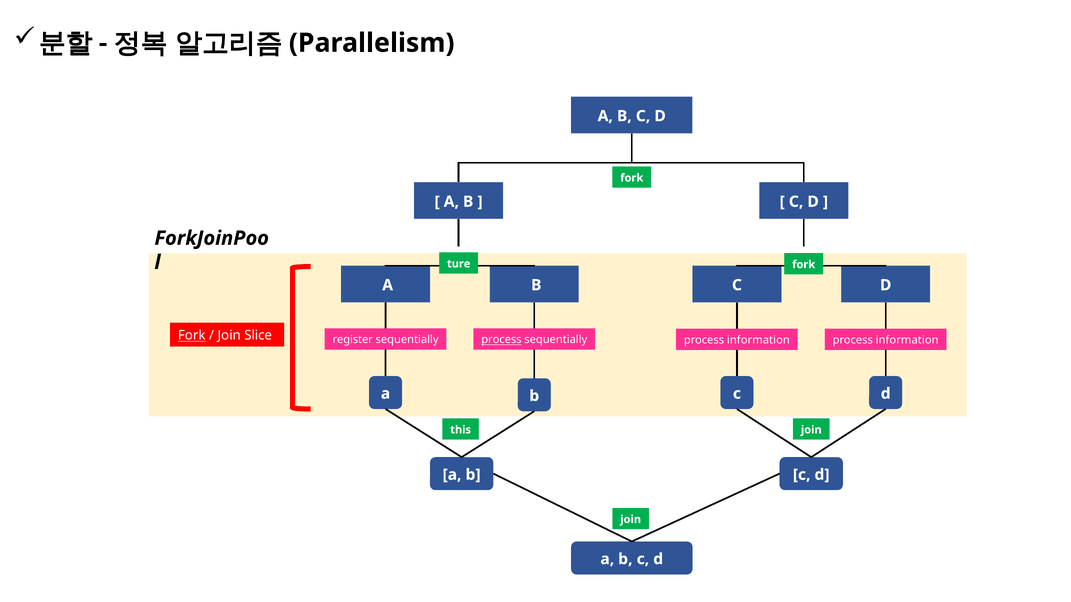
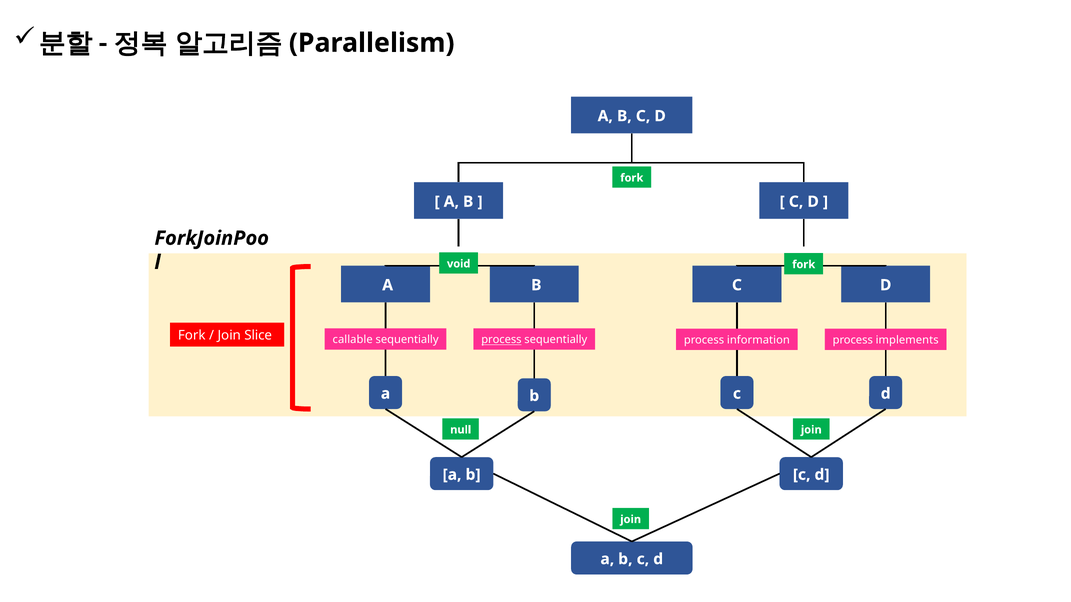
ture: ture -> void (459, 264)
Fork underline: present -> none (192, 336)
register: register -> callable (353, 340)
information: information -> implements (907, 340)
this: this -> null (461, 430)
